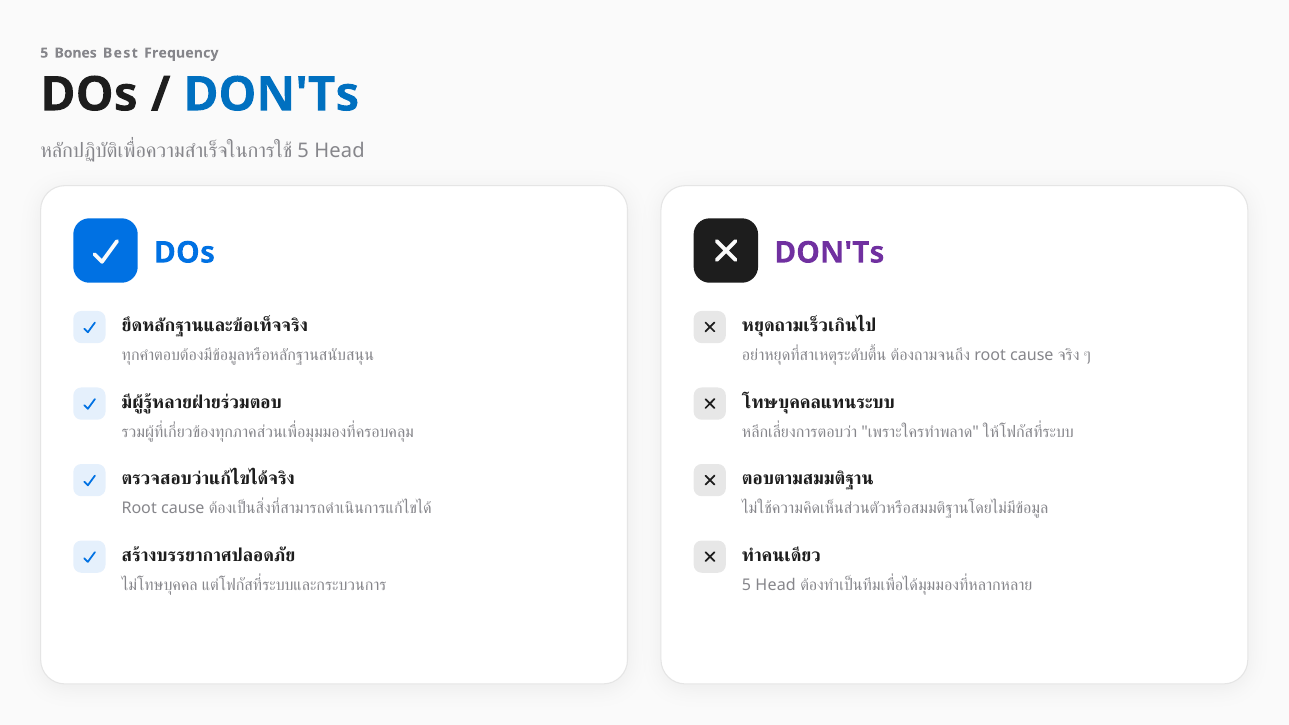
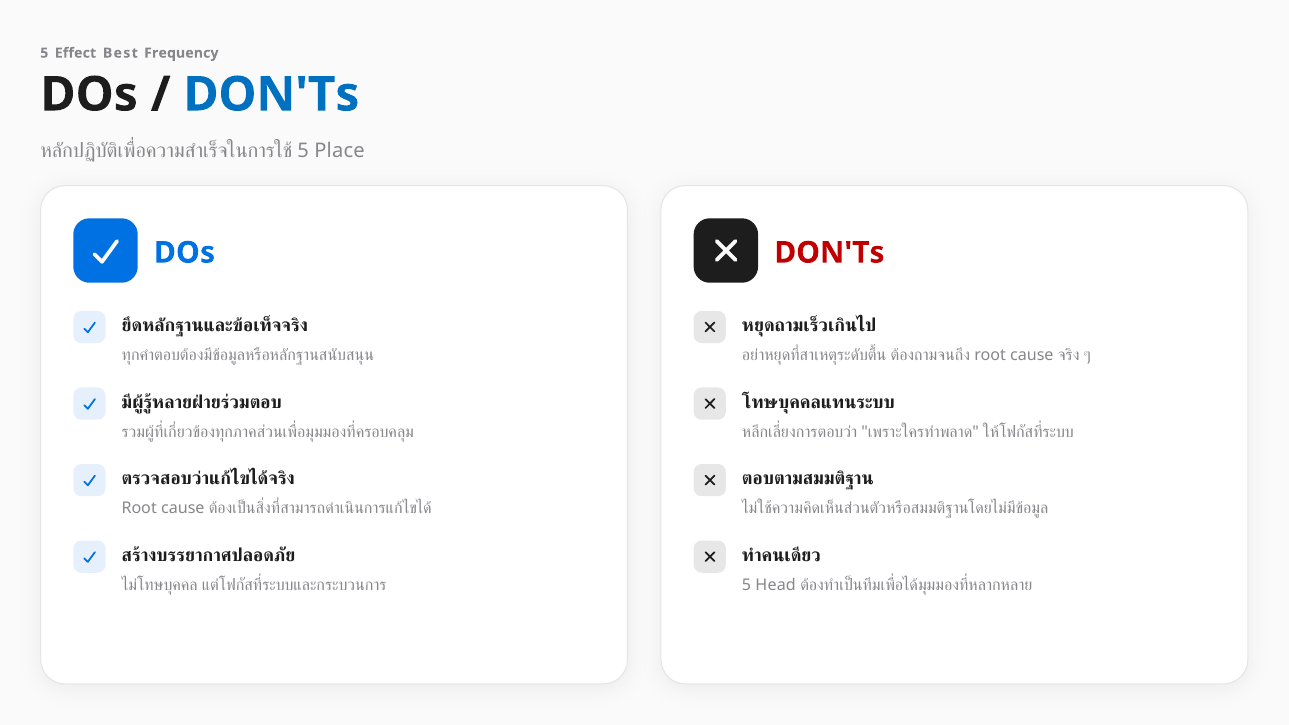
Bones: Bones -> Effect (75, 53)
Head: Head -> Place (340, 151)
DON'Ts colour: purple -> red (829, 253)
